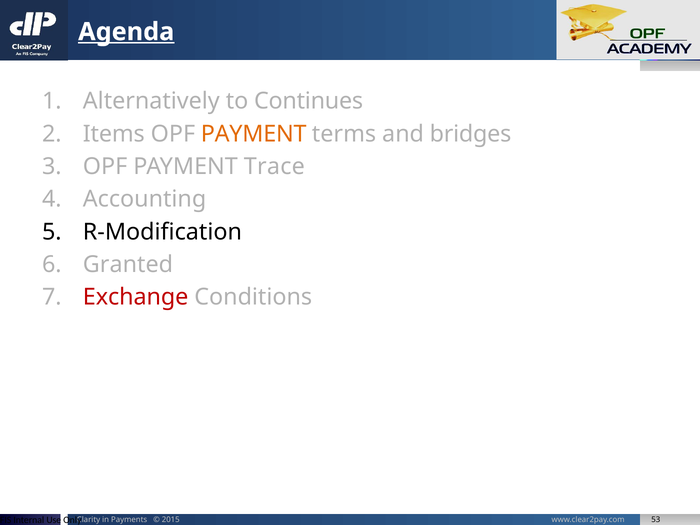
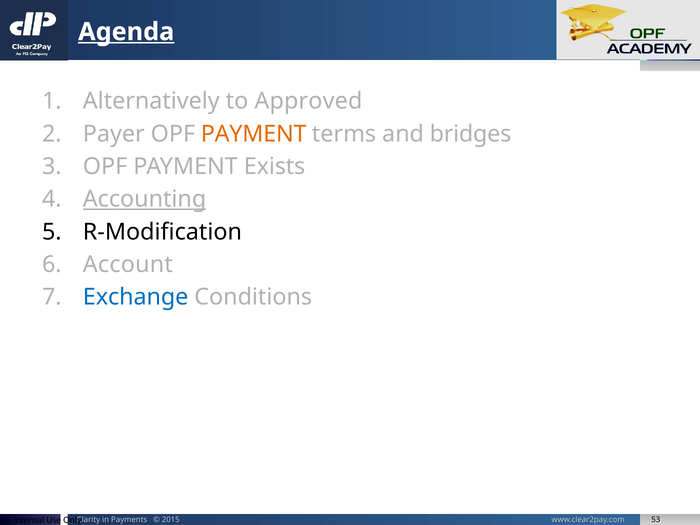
Continues: Continues -> Approved (308, 101)
Items: Items -> Payer (114, 134)
Trace: Trace -> Exists (275, 166)
Accounting underline: none -> present (145, 199)
Granted: Granted -> Account (128, 264)
Exchange colour: red -> blue (136, 297)
